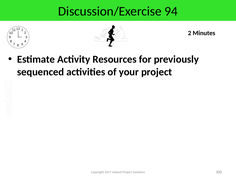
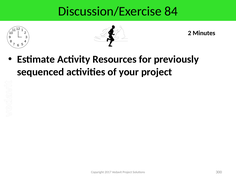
94: 94 -> 84 (171, 11)
